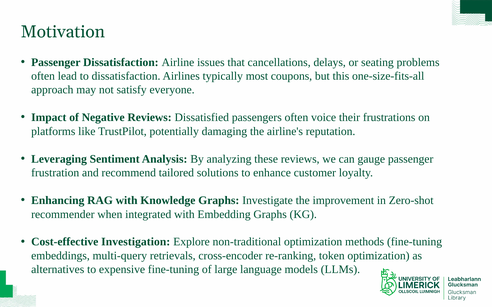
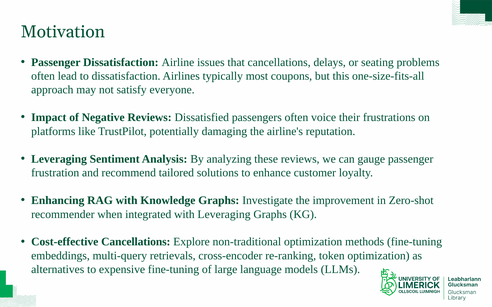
with Embedding: Embedding -> Leveraging (224, 215)
Cost-effective Investigation: Investigation -> Cancellations (136, 242)
